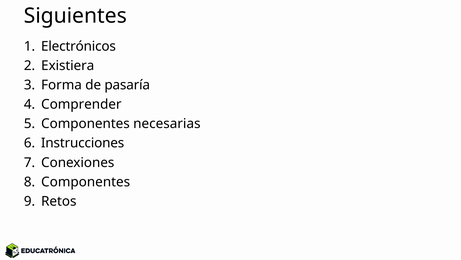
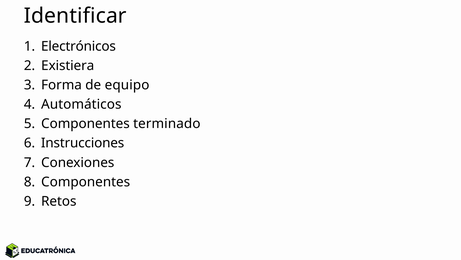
Siguientes: Siguientes -> Identificar (75, 16)
pasaría: pasaría -> equipo (127, 85)
Comprender: Comprender -> Automáticos (81, 104)
necesarias: necesarias -> terminado (167, 124)
